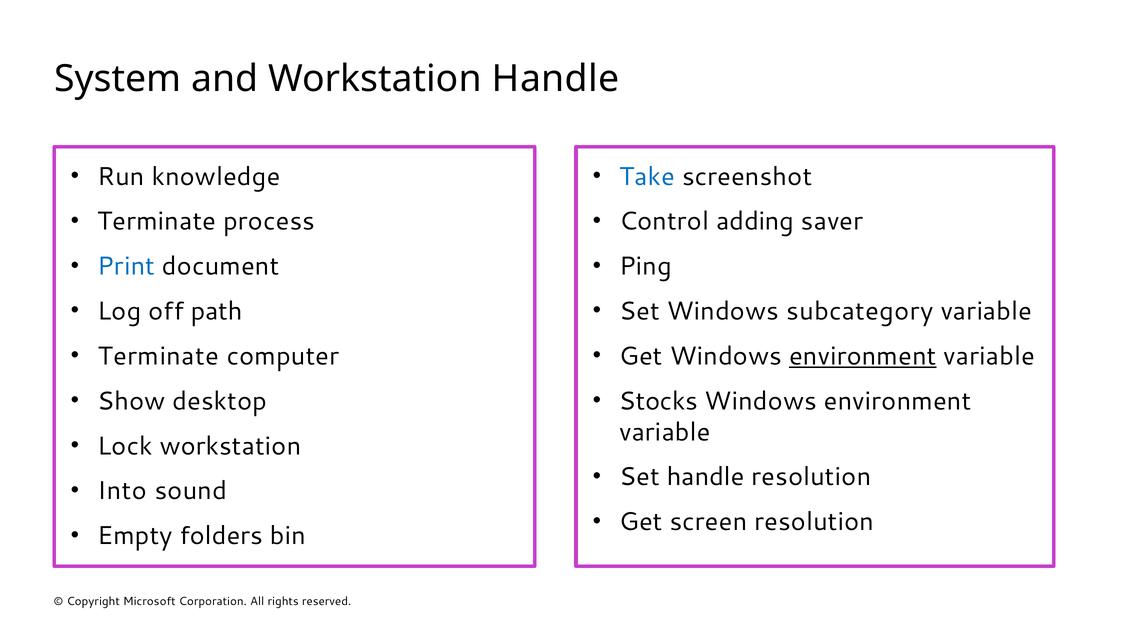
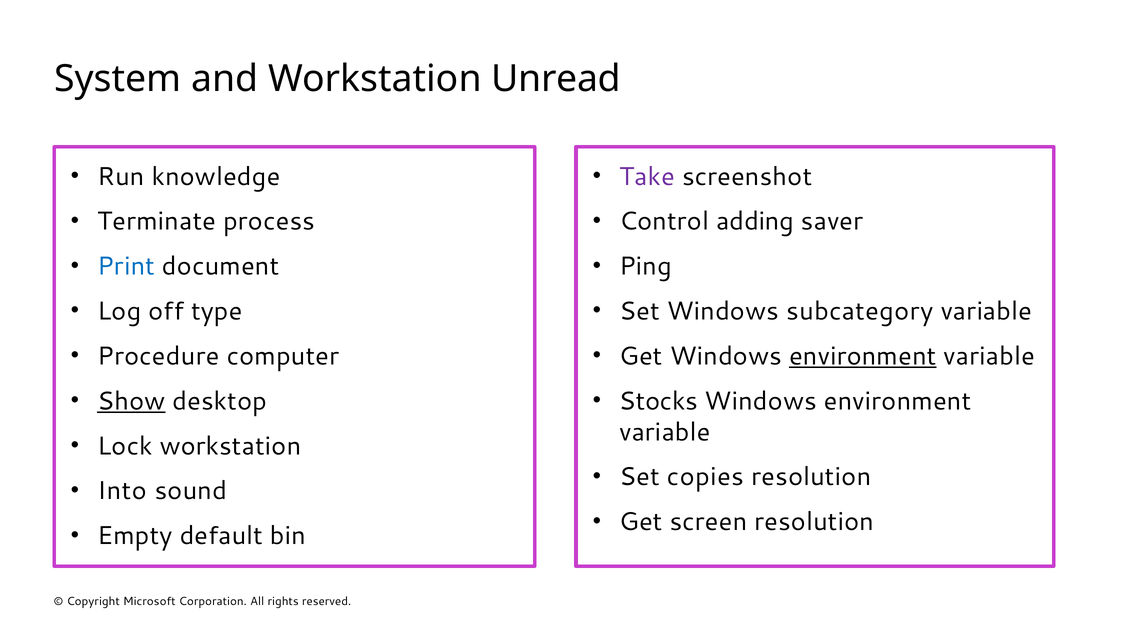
Workstation Handle: Handle -> Unread (556, 79)
Take colour: blue -> purple (647, 176)
path: path -> type (217, 311)
Terminate: Terminate -> Procedure (158, 356)
Show underline: none -> present (131, 401)
Set handle: handle -> copies (705, 477)
folders: folders -> default (221, 536)
